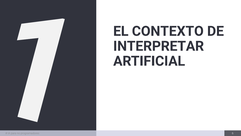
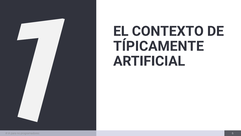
INTERPRETAR: INTERPRETAR -> TÍPICAMENTE (159, 46)
